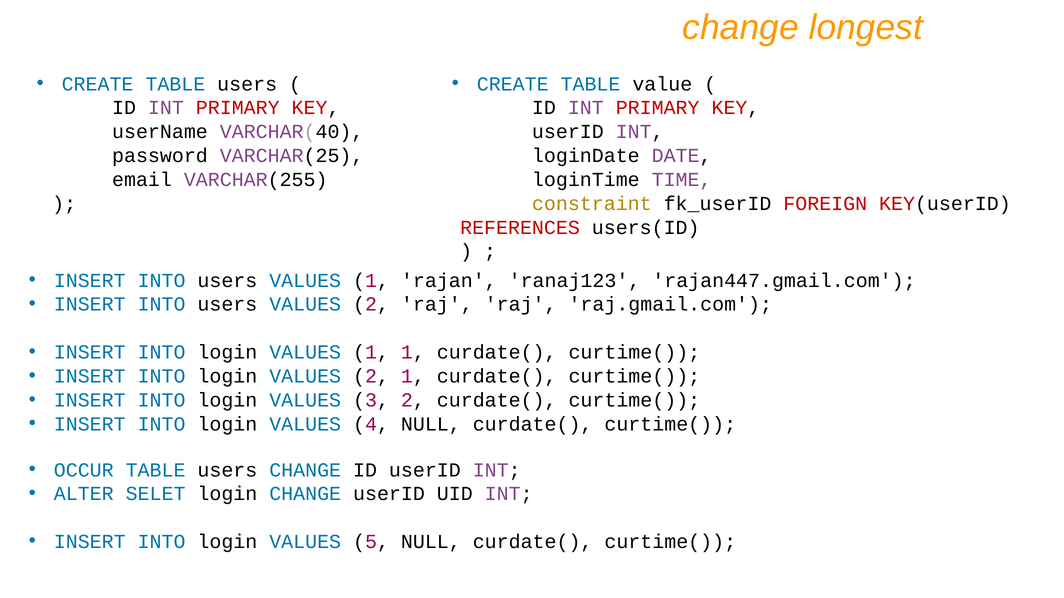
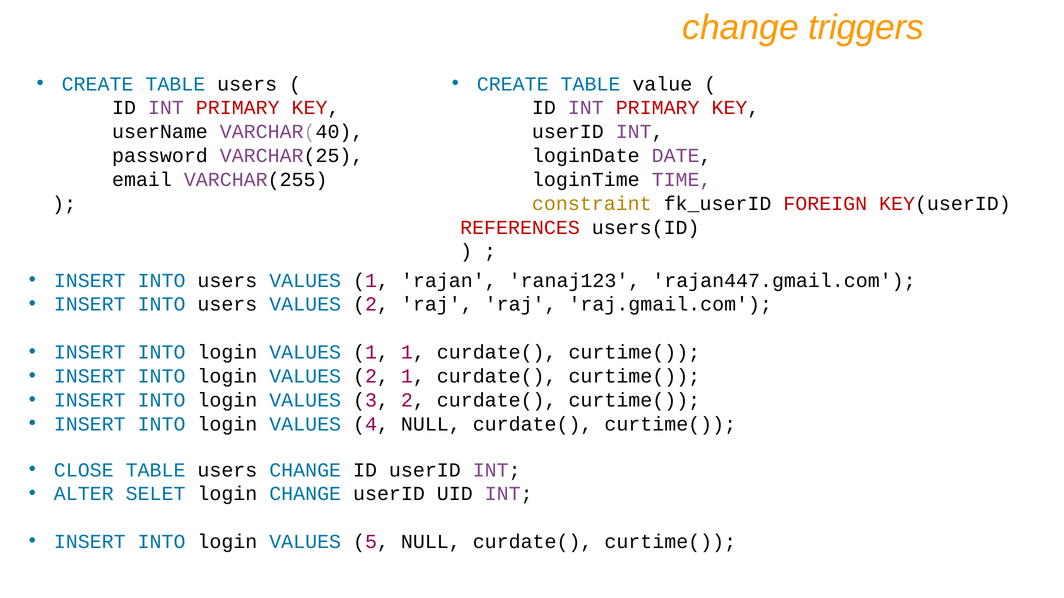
longest: longest -> triggers (866, 28)
OCCUR: OCCUR -> CLOSE (84, 470)
